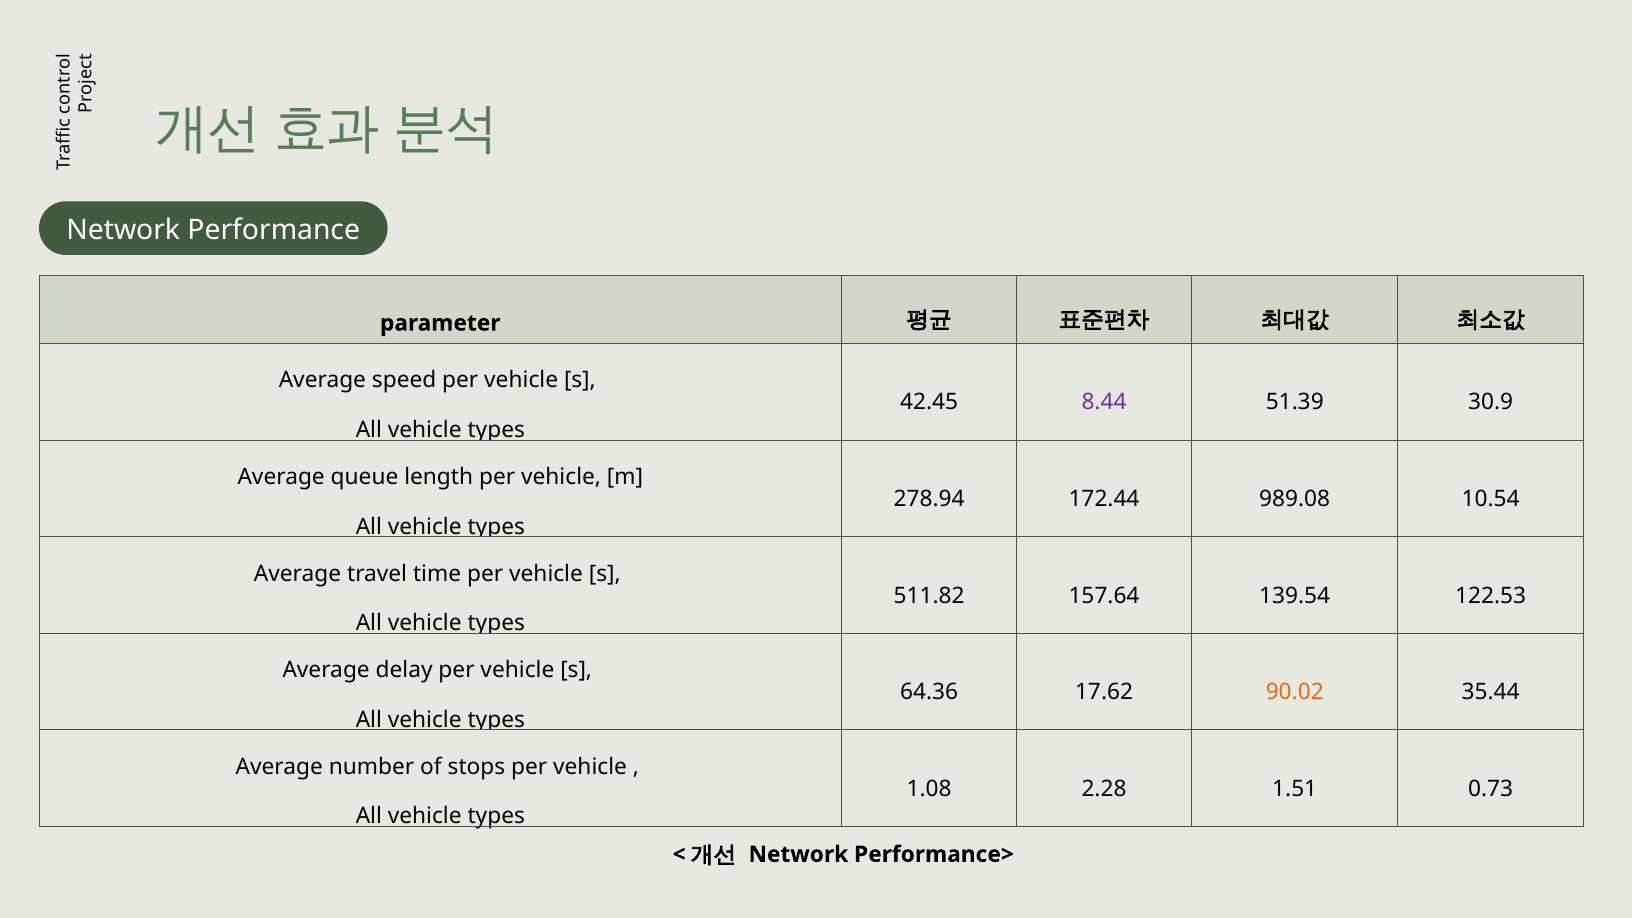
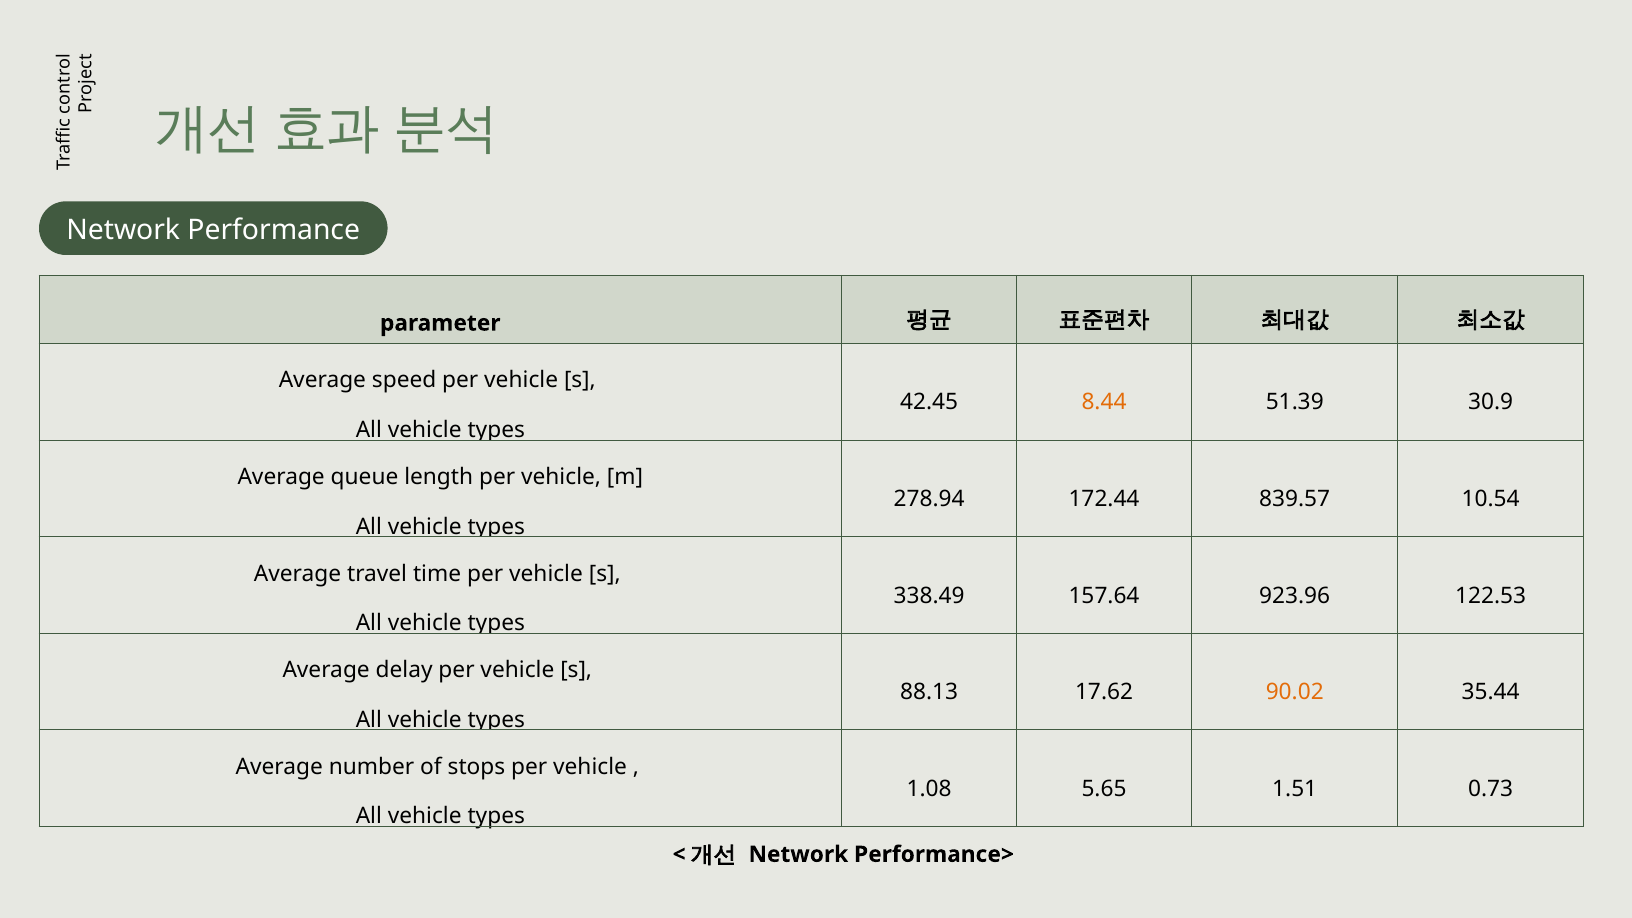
8.44 colour: purple -> orange (1104, 402)
989.08: 989.08 -> 839.57 (1295, 499)
511.82: 511.82 -> 338.49 (929, 596)
139.54: 139.54 -> 923.96 (1295, 596)
64.36: 64.36 -> 88.13 (929, 692)
2.28: 2.28 -> 5.65 (1104, 789)
